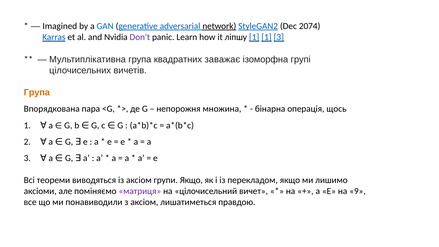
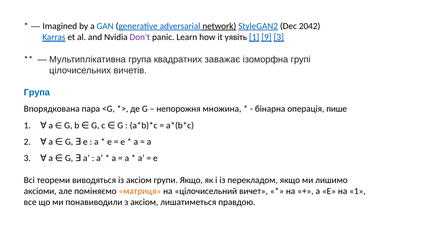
2074: 2074 -> 2042 (310, 26)
ліпшу: ліпшу -> уявіть (236, 37)
1 1: 1 -> 9 (266, 37)
Група colour: orange -> blue (37, 92)
щось: щось -> пише (337, 109)
матриця colour: purple -> orange (140, 191)
на 9: 9 -> 1 (357, 191)
